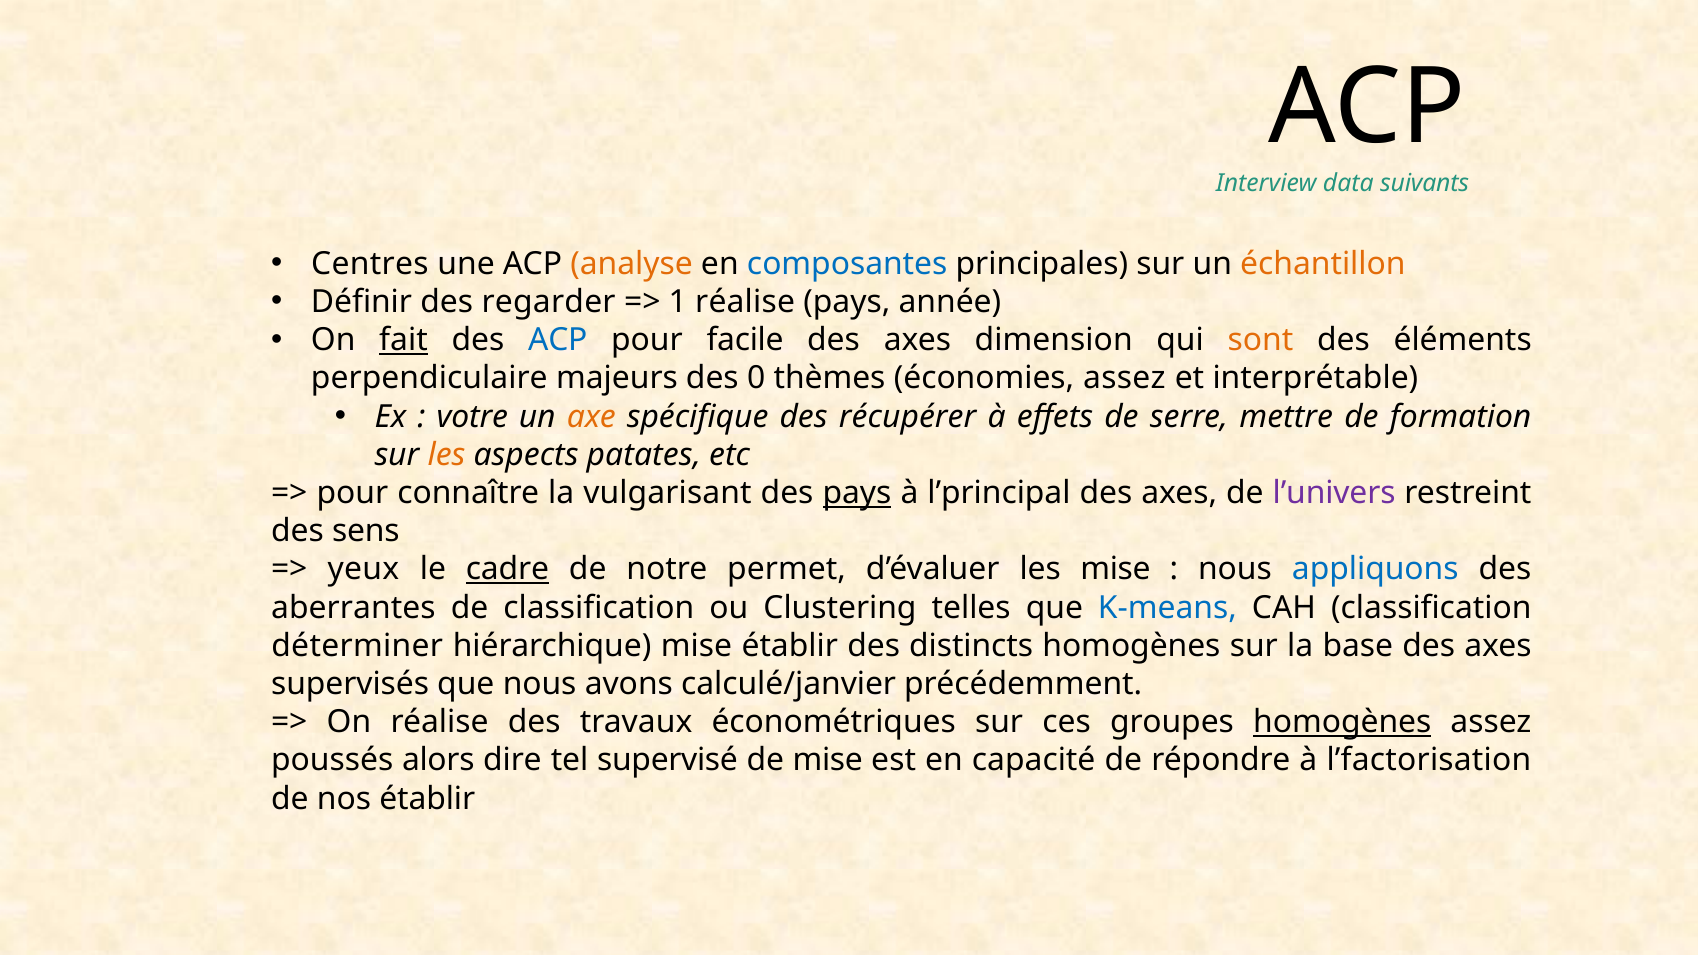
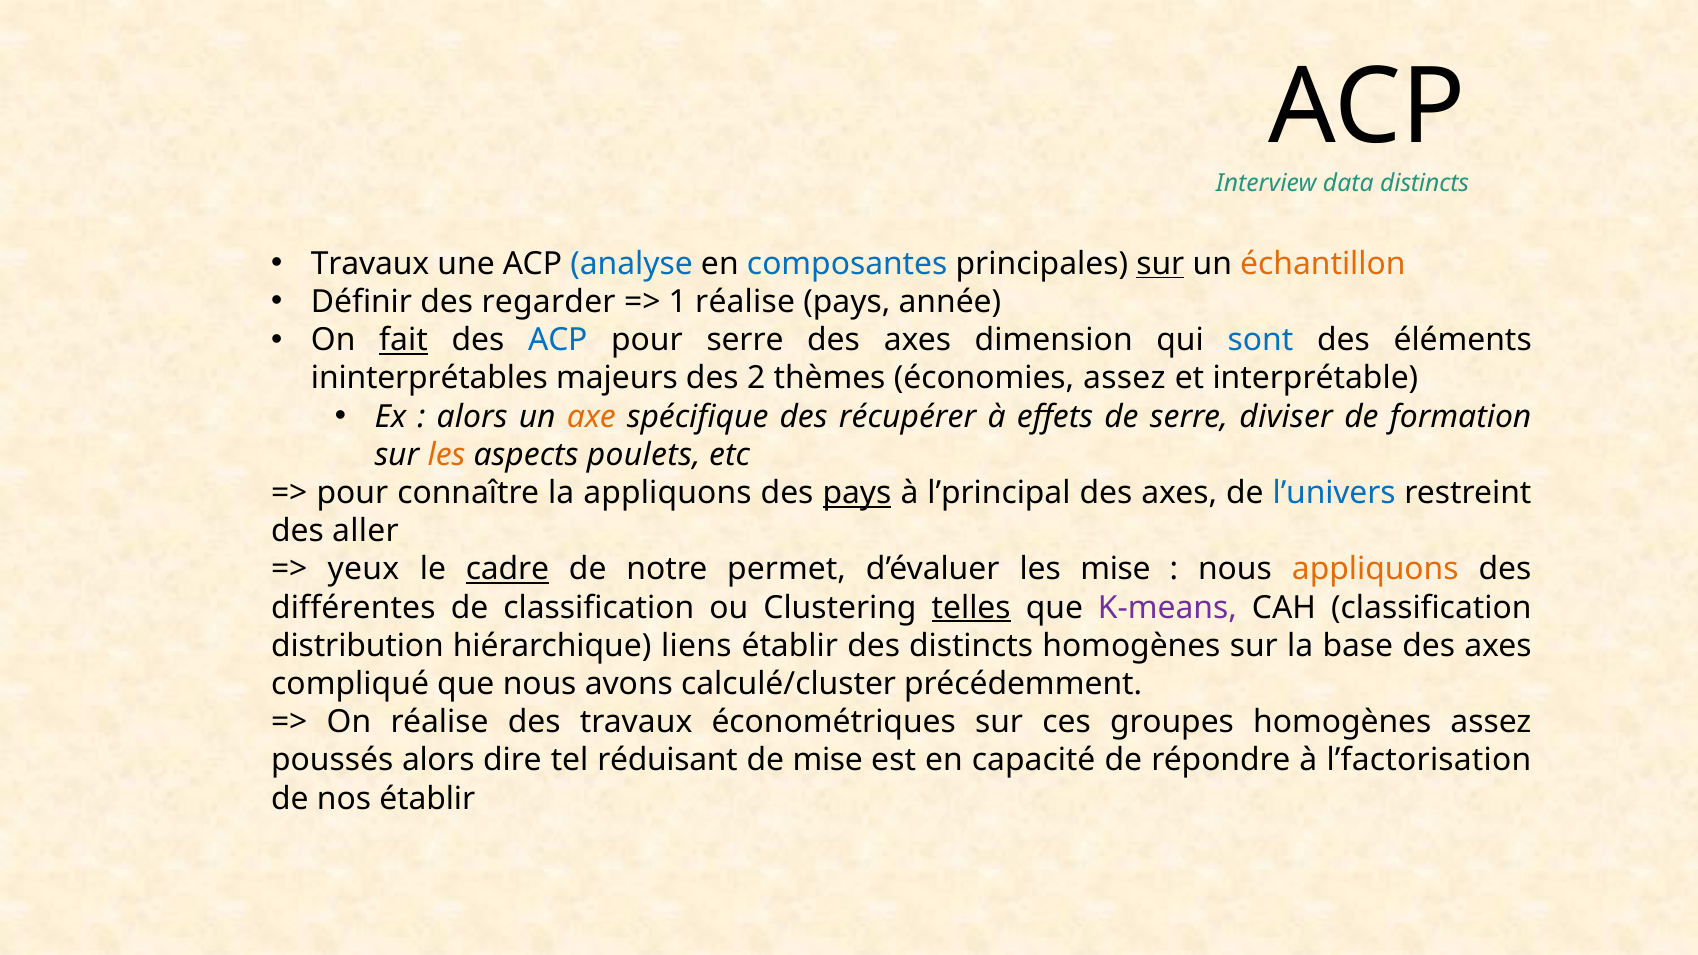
data suivants: suivants -> distincts (1425, 183)
Centres: Centres -> Travaux (370, 264)
analyse colour: orange -> blue (632, 264)
sur underline: none -> present (1160, 264)
pour facile: facile -> serre (745, 340)
sont colour: orange -> blue (1260, 340)
perpendiculaire: perpendiculaire -> ininterprétables (429, 378)
0: 0 -> 2 (756, 378)
votre: votre -> alors (472, 417)
mettre: mettre -> diviser (1286, 417)
patates: patates -> poulets (644, 455)
la vulgarisant: vulgarisant -> appliquons (667, 493)
l’univers colour: purple -> blue (1334, 493)
sens: sens -> aller (366, 531)
appliquons colour: blue -> orange (1375, 569)
aberrantes: aberrantes -> différentes (353, 608)
telles underline: none -> present (971, 608)
K-means colour: blue -> purple (1167, 608)
déterminer: déterminer -> distribution (357, 646)
hiérarchique mise: mise -> liens (696, 646)
supervisés: supervisés -> compliqué (350, 684)
calculé/janvier: calculé/janvier -> calculé/cluster (789, 684)
homogènes underline: present -> none (1342, 722)
supervisé: supervisé -> réduisant (668, 761)
